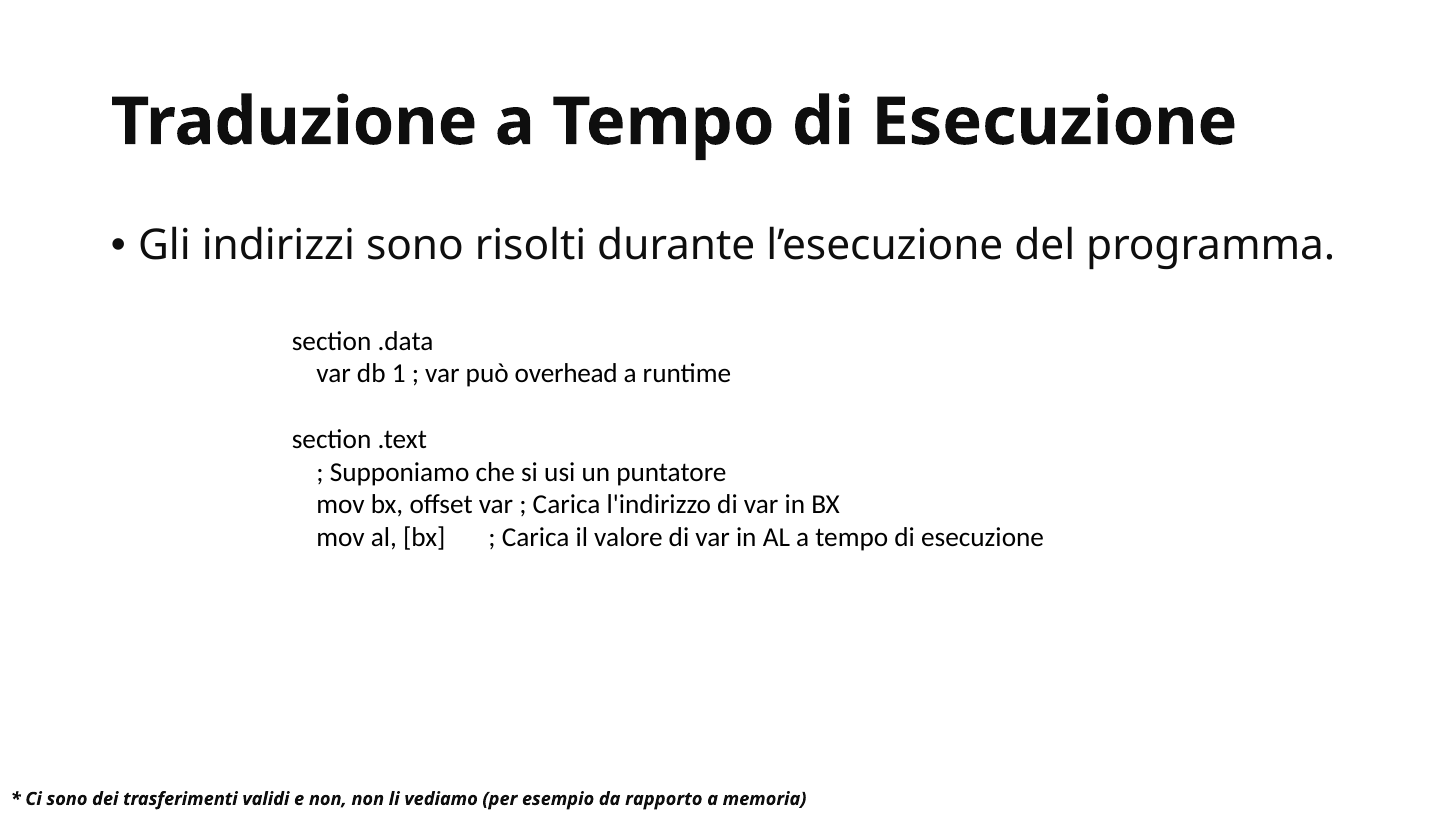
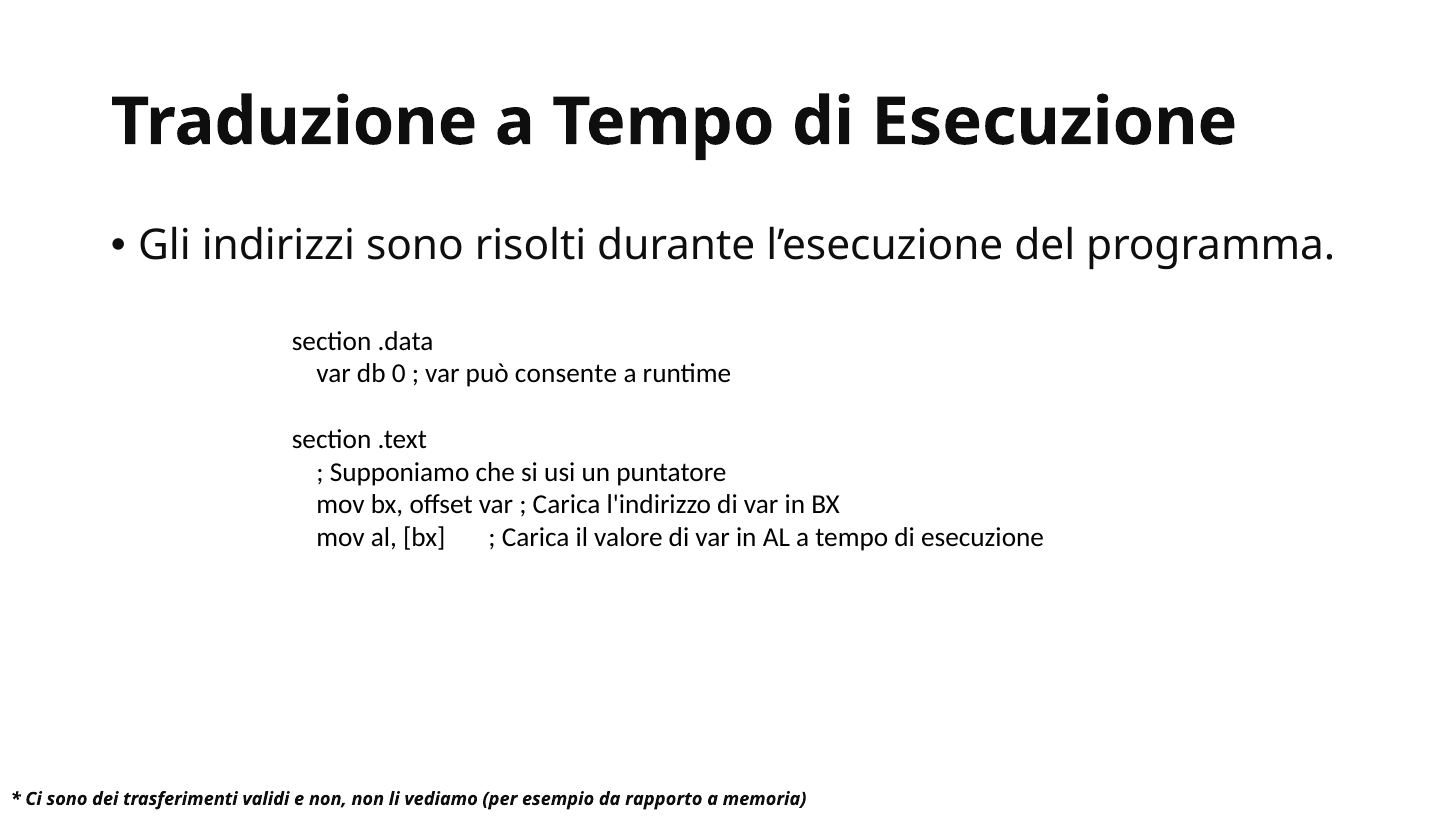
1: 1 -> 0 (399, 374)
overhead: overhead -> consente (566, 374)
